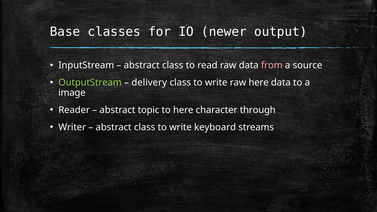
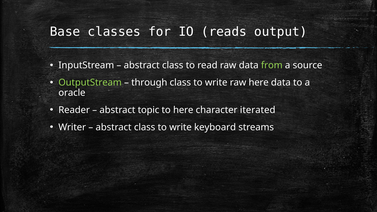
newer: newer -> reads (224, 32)
from colour: pink -> light green (272, 65)
delivery: delivery -> through (149, 83)
image: image -> oracle (72, 93)
through: through -> iterated (258, 110)
